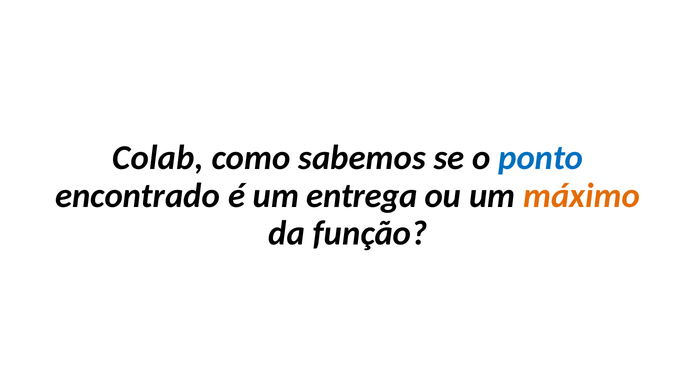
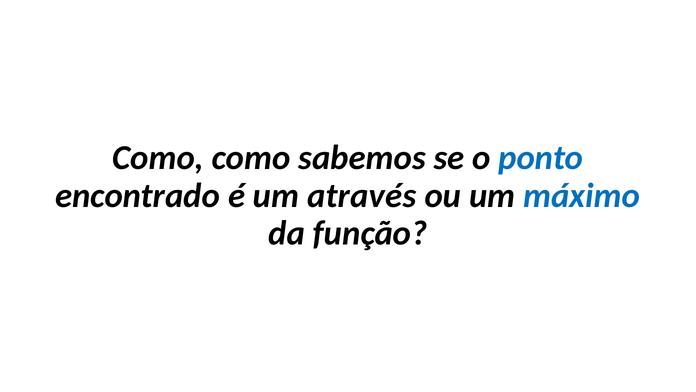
Colab: Colab -> Como (158, 158)
entrega: entrega -> através (362, 195)
máximo colour: orange -> blue (582, 195)
